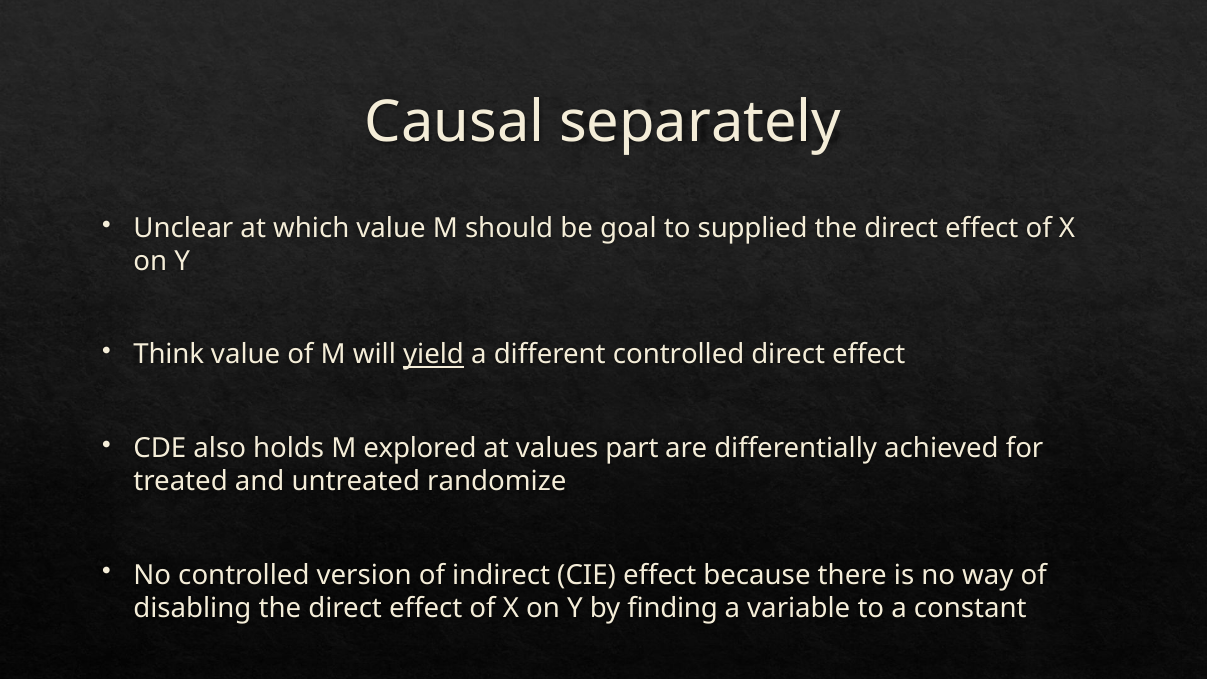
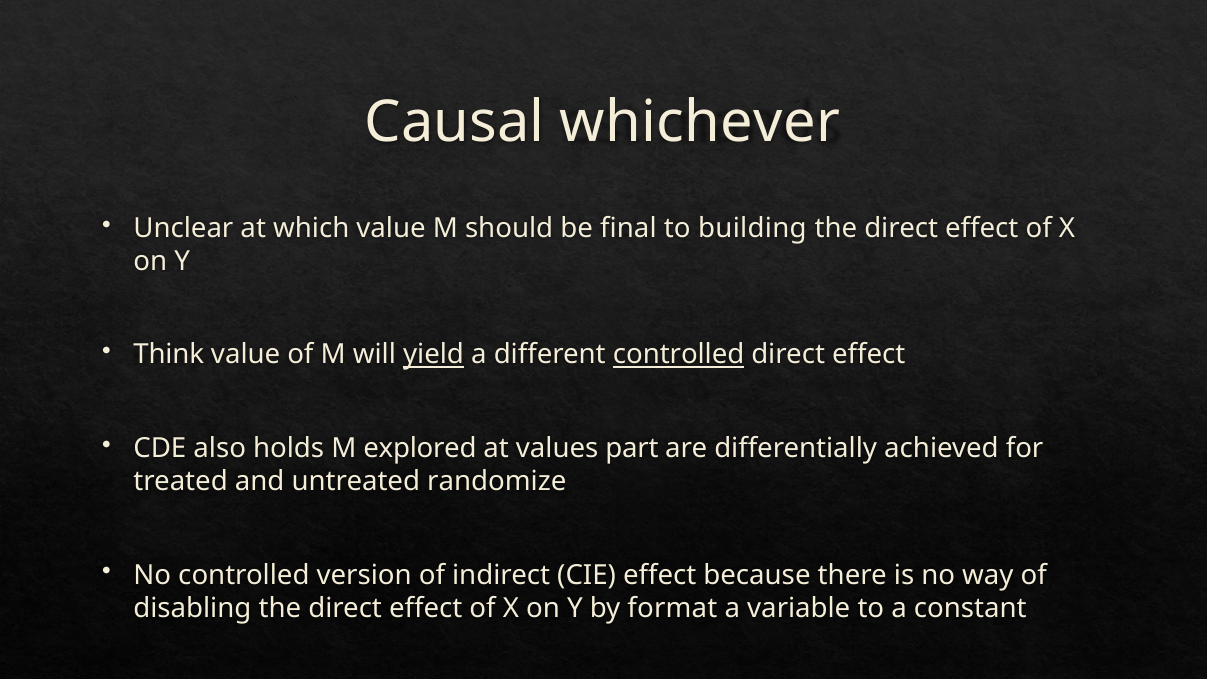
separately: separately -> whichever (700, 122)
goal: goal -> final (628, 228)
supplied: supplied -> building (752, 228)
controlled underline: none -> present (679, 355)
finding: finding -> format (672, 608)
